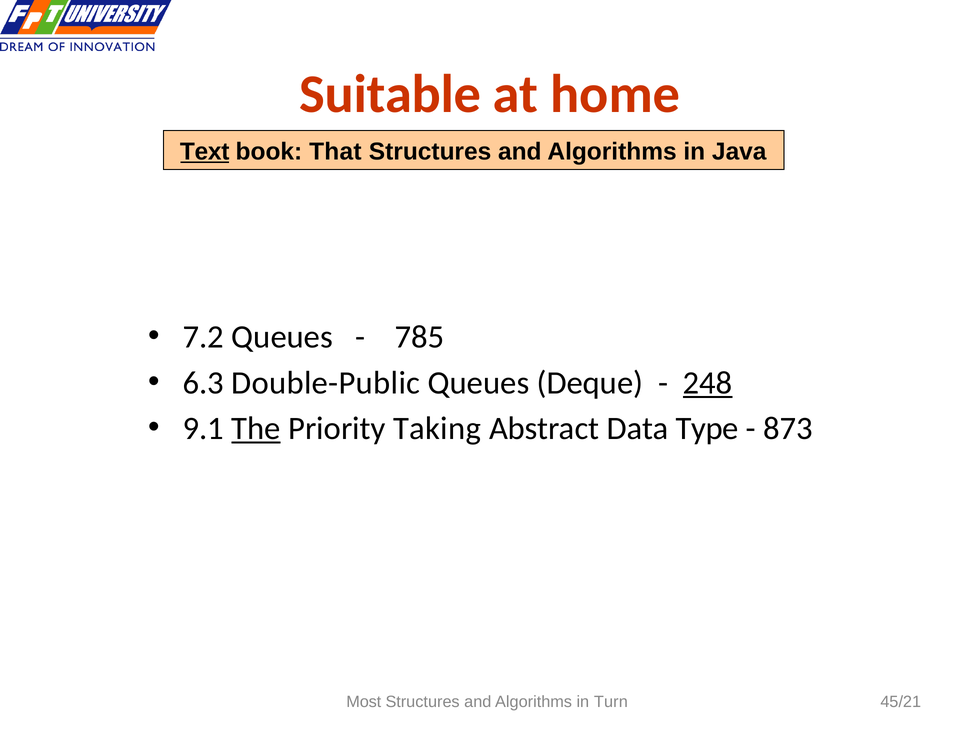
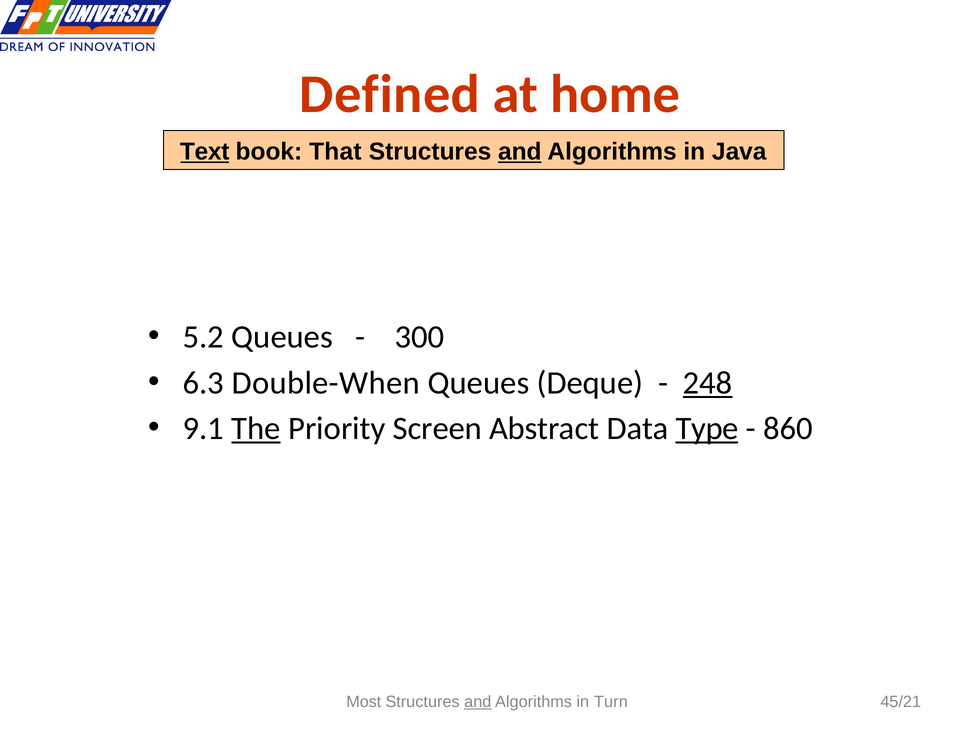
Suitable: Suitable -> Defined (390, 95)
and underline: none -> present (520, 152)
7.2: 7.2 -> 5.2 (203, 337)
785: 785 -> 300 (419, 337)
Double-Public: Double-Public -> Double-When (326, 383)
Taking: Taking -> Screen (437, 428)
Type underline: none -> present (707, 428)
873: 873 -> 860 (788, 428)
and underline: none -> present (478, 702)
